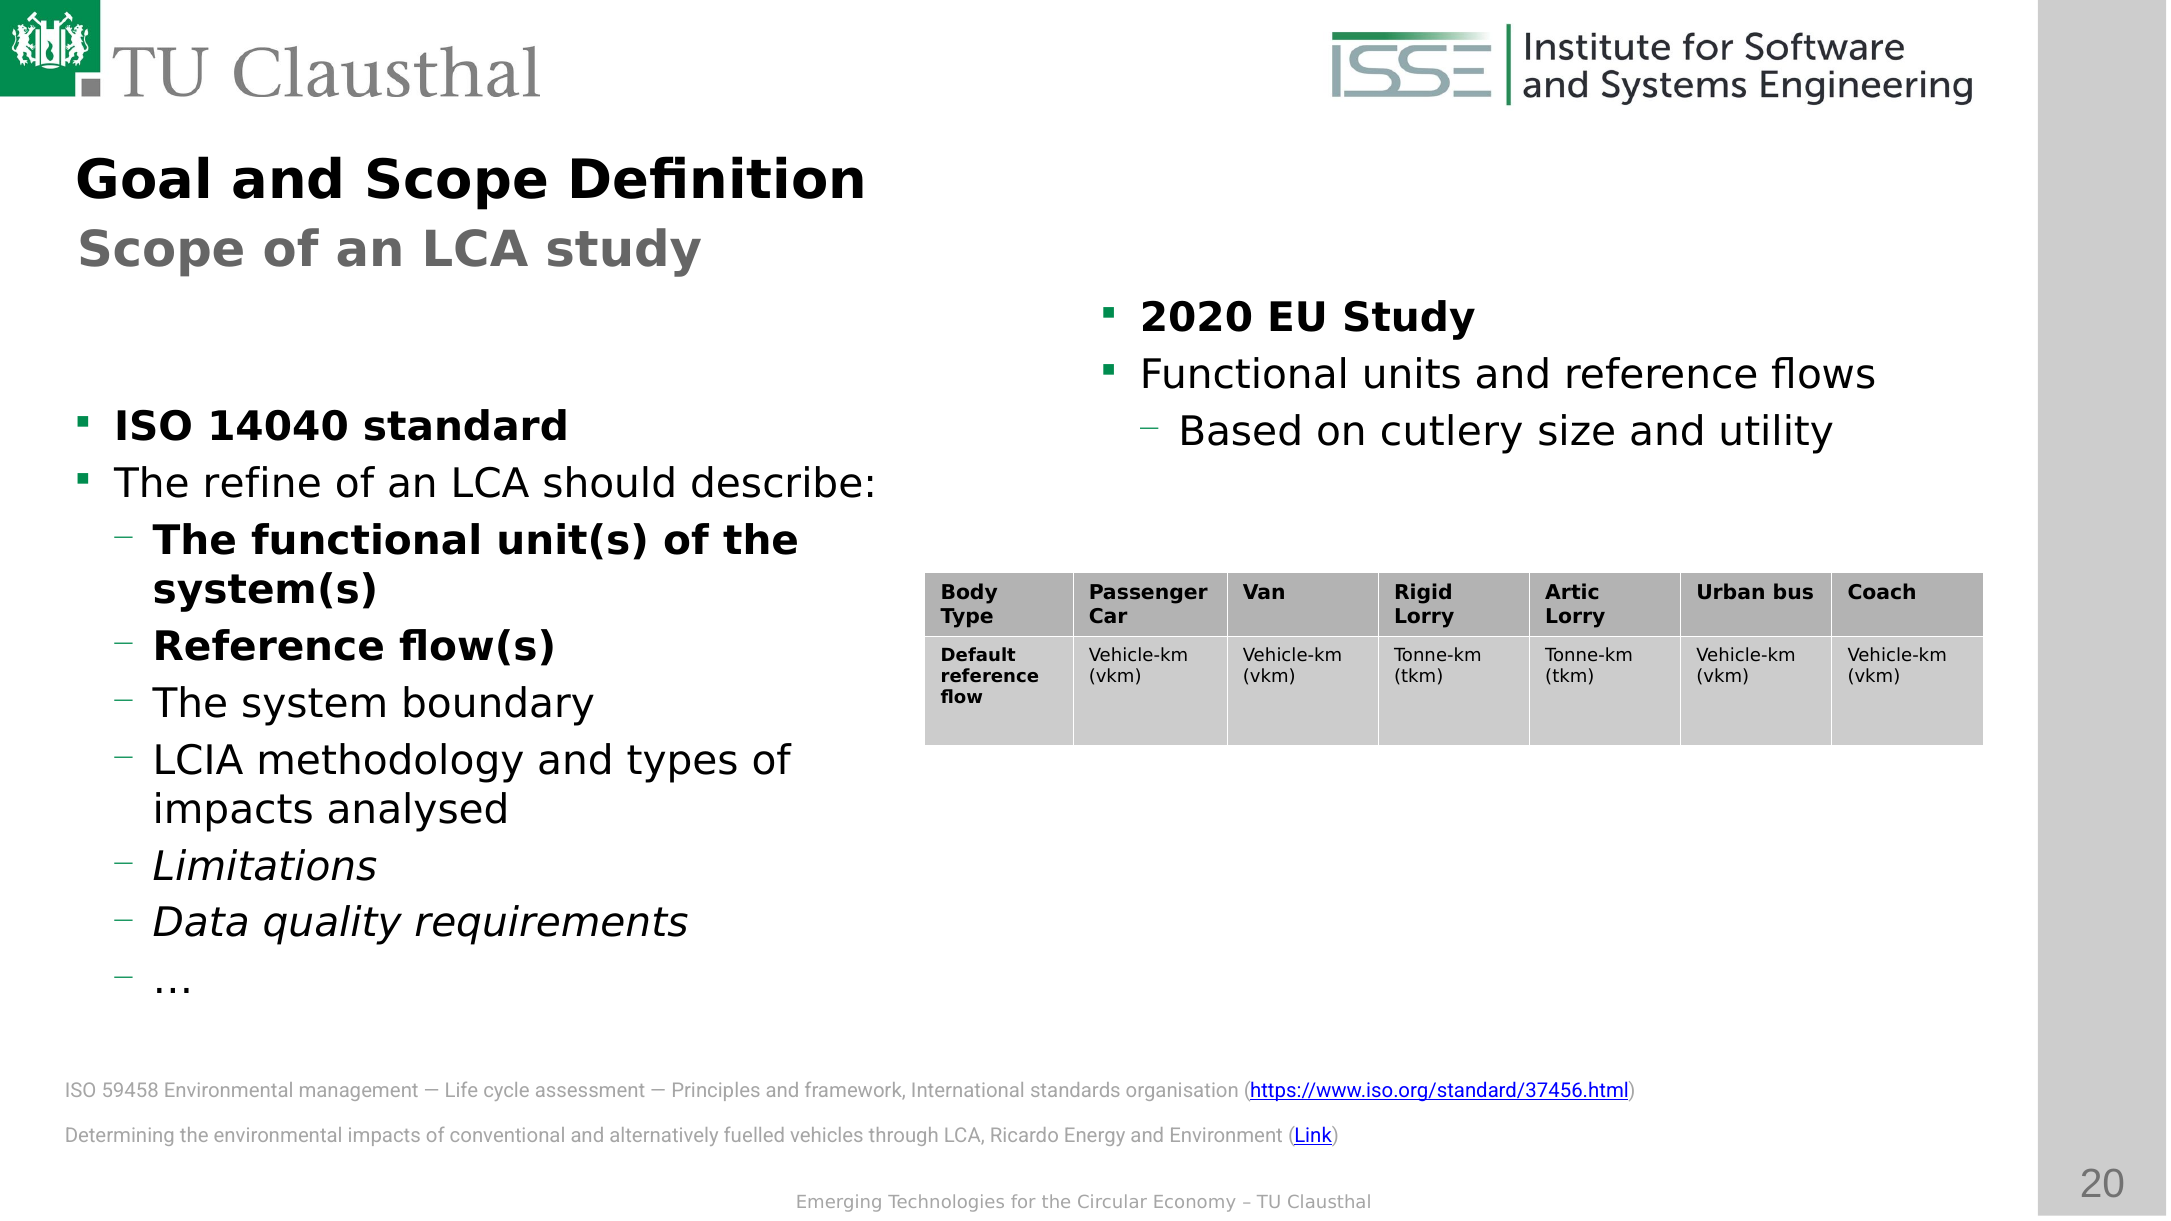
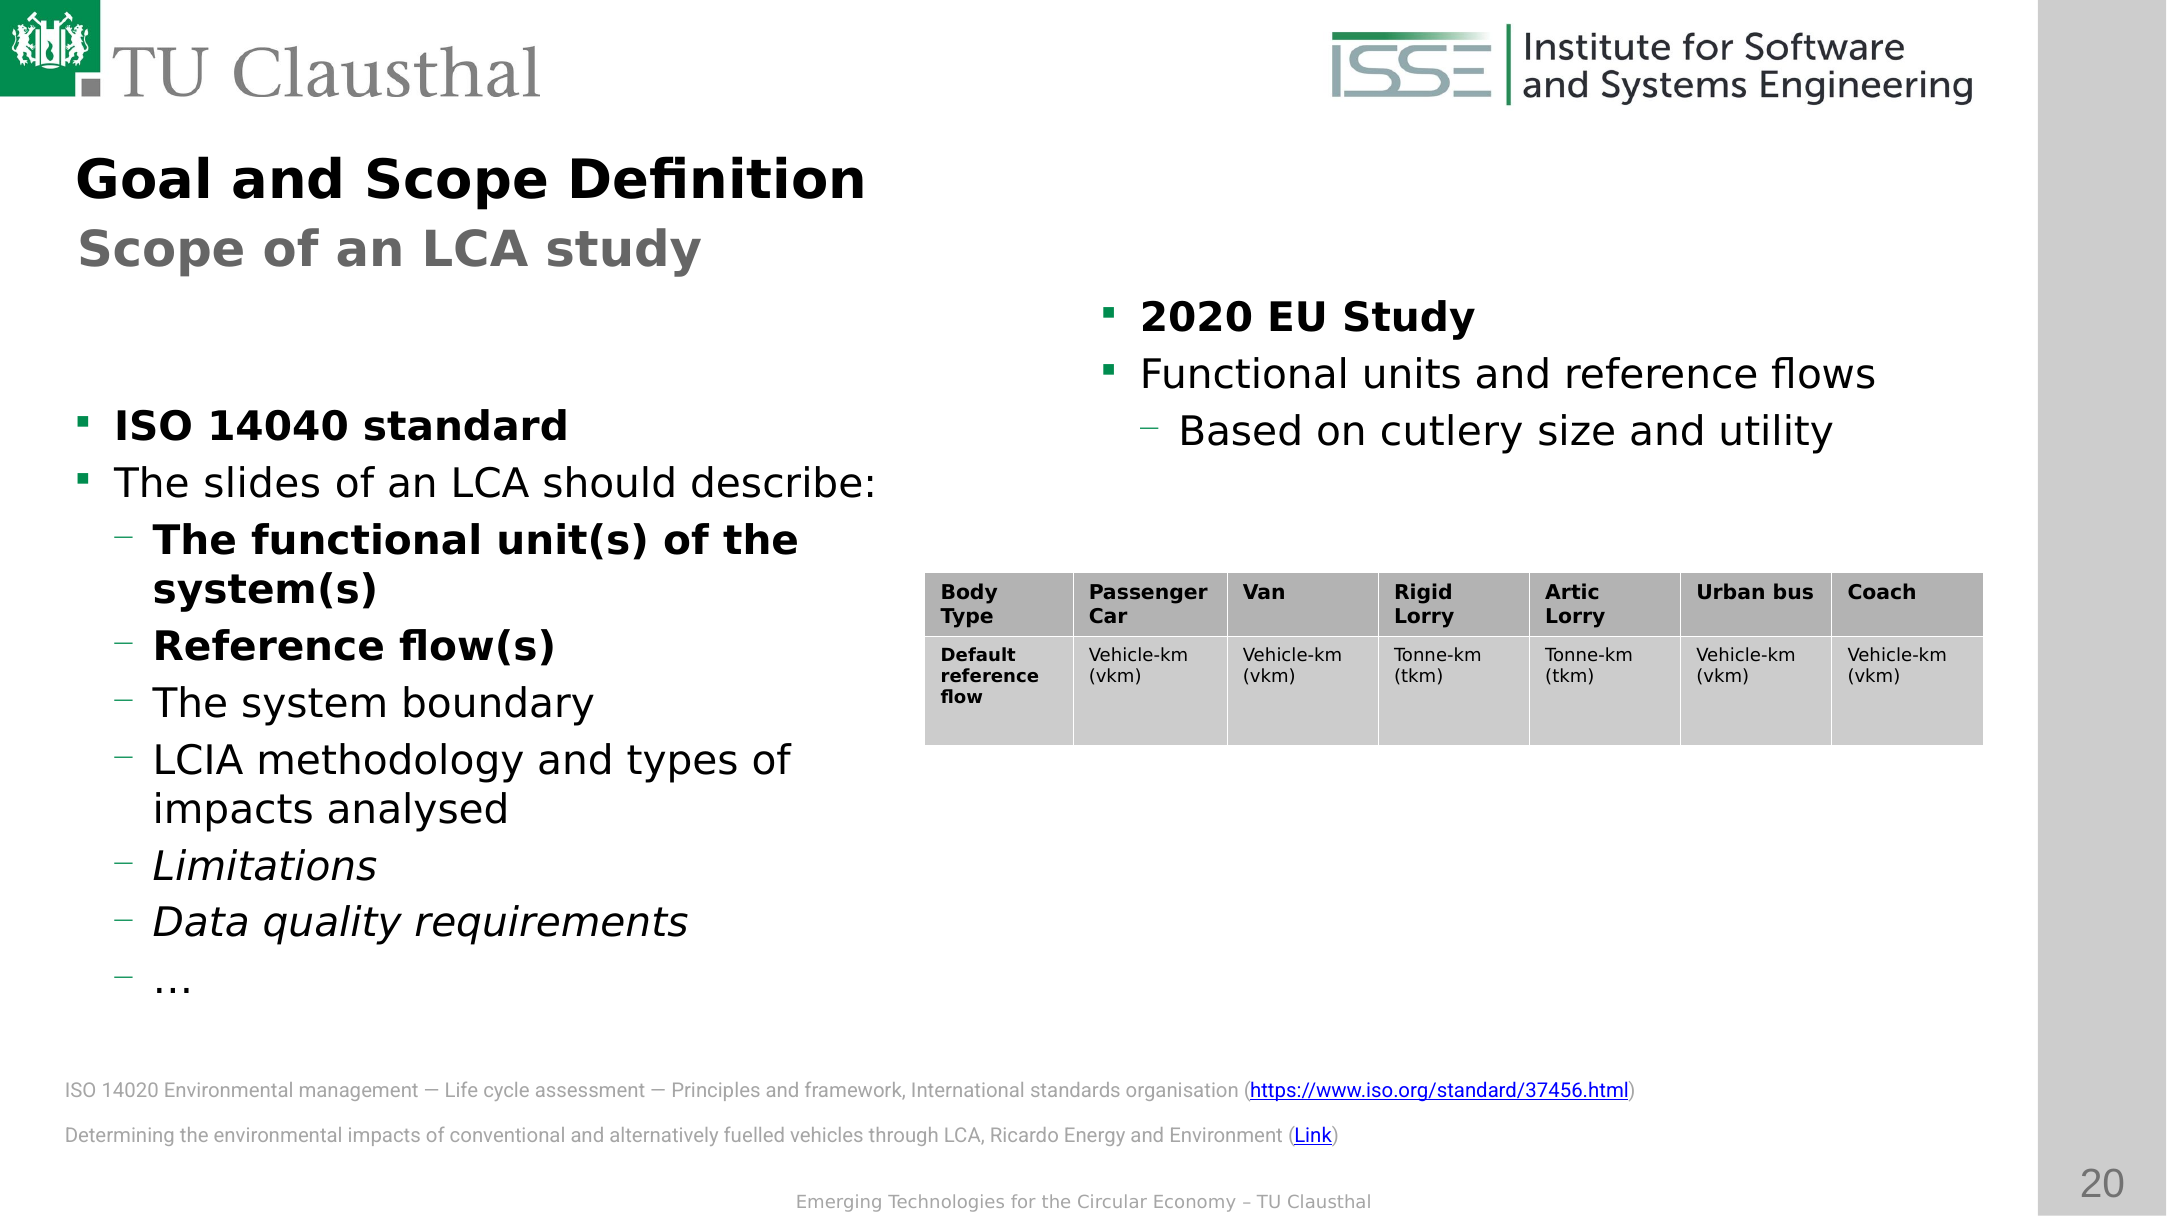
refine: refine -> slides (262, 484)
59458: 59458 -> 14020 (130, 1091)
